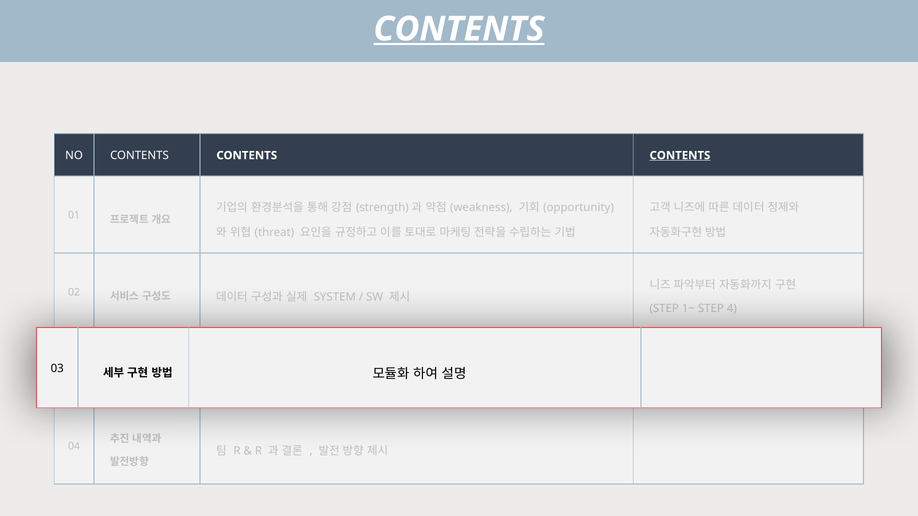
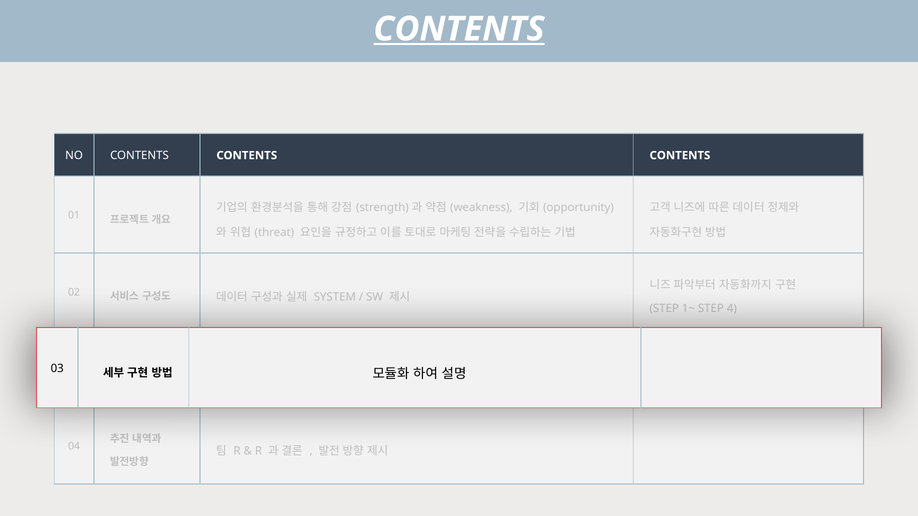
CONTENTS underline: present -> none (680, 156)
